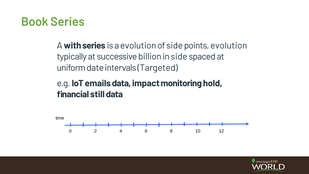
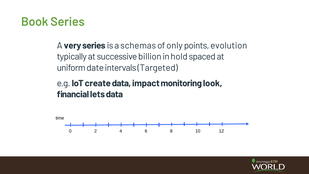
with: with -> very (73, 46)
a evolution: evolution -> schemas (138, 46)
of side: side -> only (175, 46)
in side: side -> hold (179, 57)
emails: emails -> create (98, 83)
hold: hold -> look (213, 83)
still: still -> lets (97, 94)
